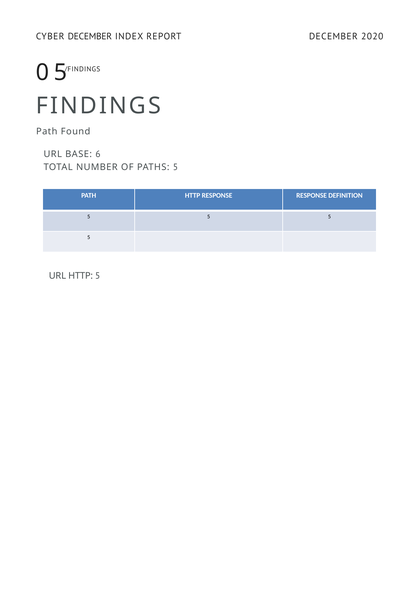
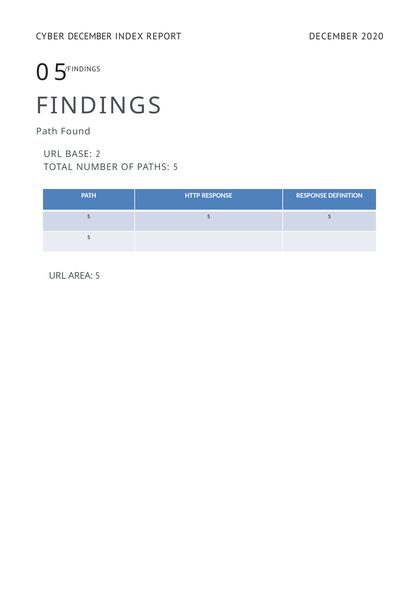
6: 6 -> 2 (98, 154)
URL HTTP: HTTP -> AREA (81, 276)
